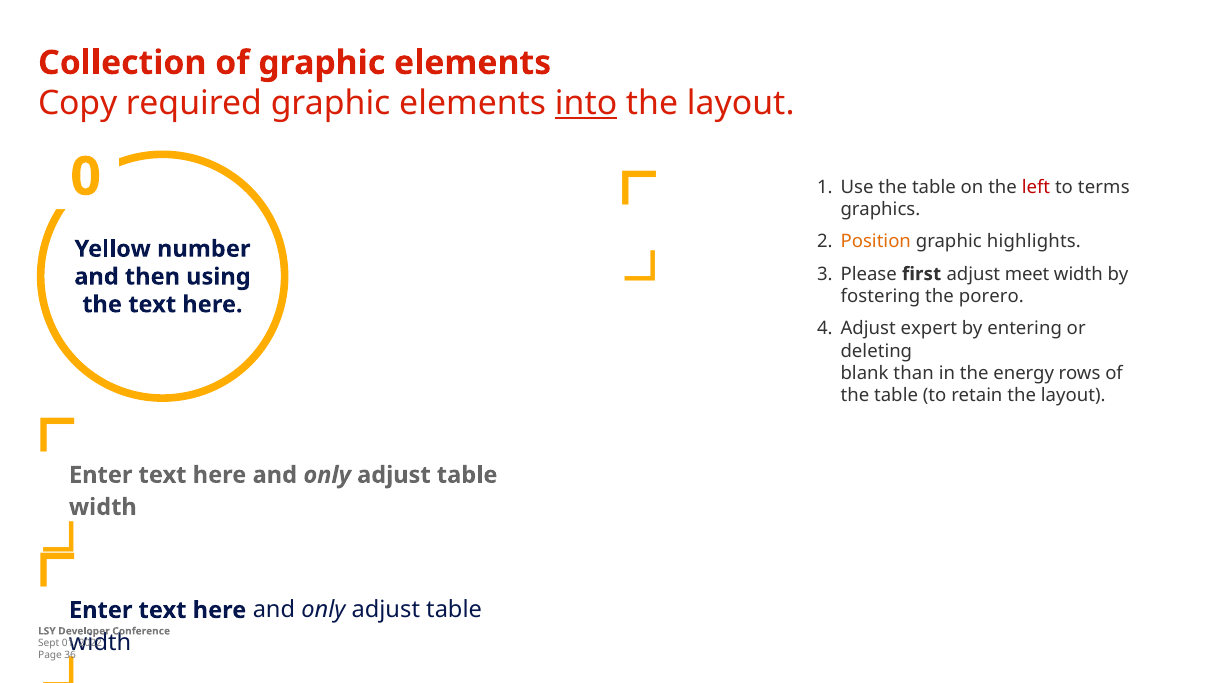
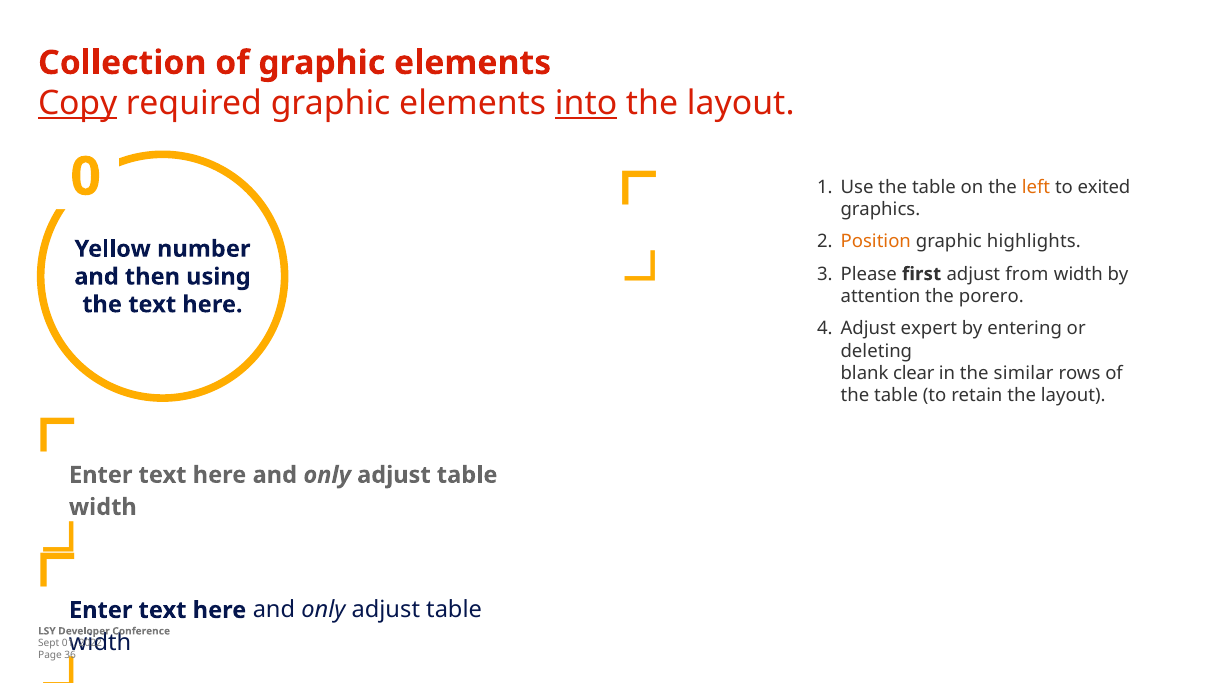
Copy underline: none -> present (78, 103)
left colour: red -> orange (1036, 187)
terms: terms -> exited (1104, 187)
meet: meet -> from (1027, 274)
fostering: fostering -> attention (881, 296)
than: than -> clear (914, 373)
energy: energy -> similar (1024, 373)
